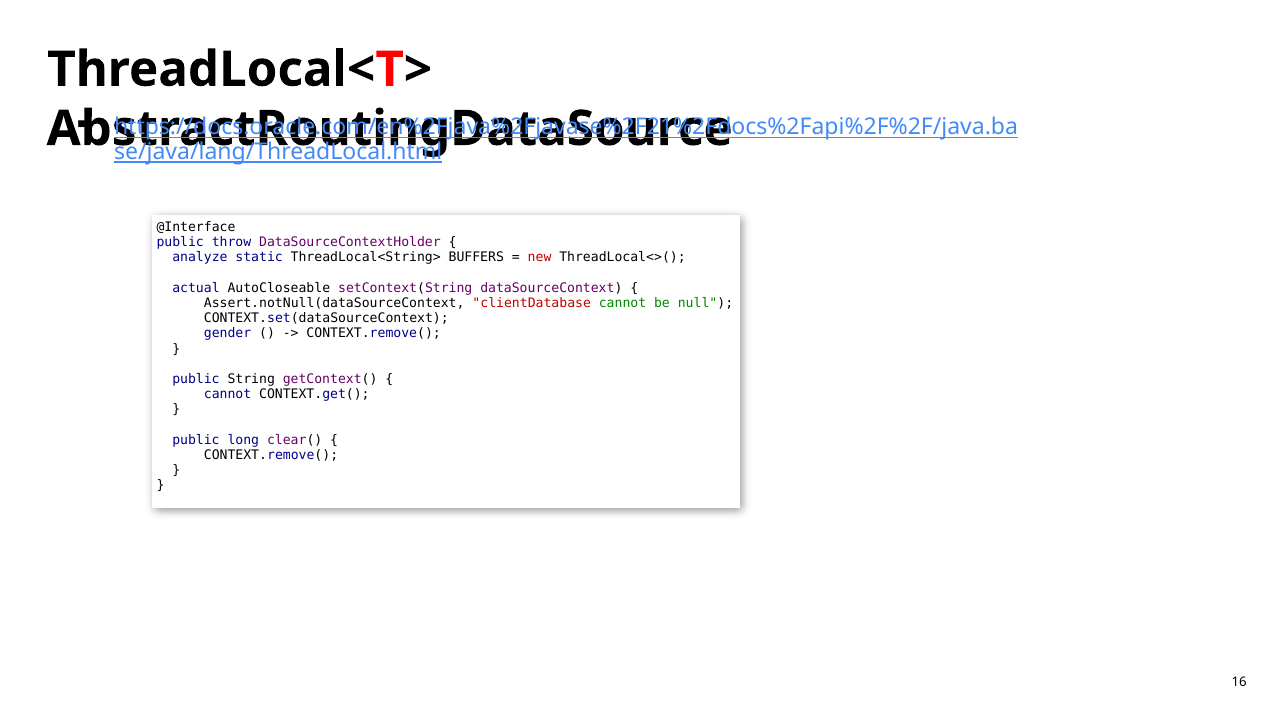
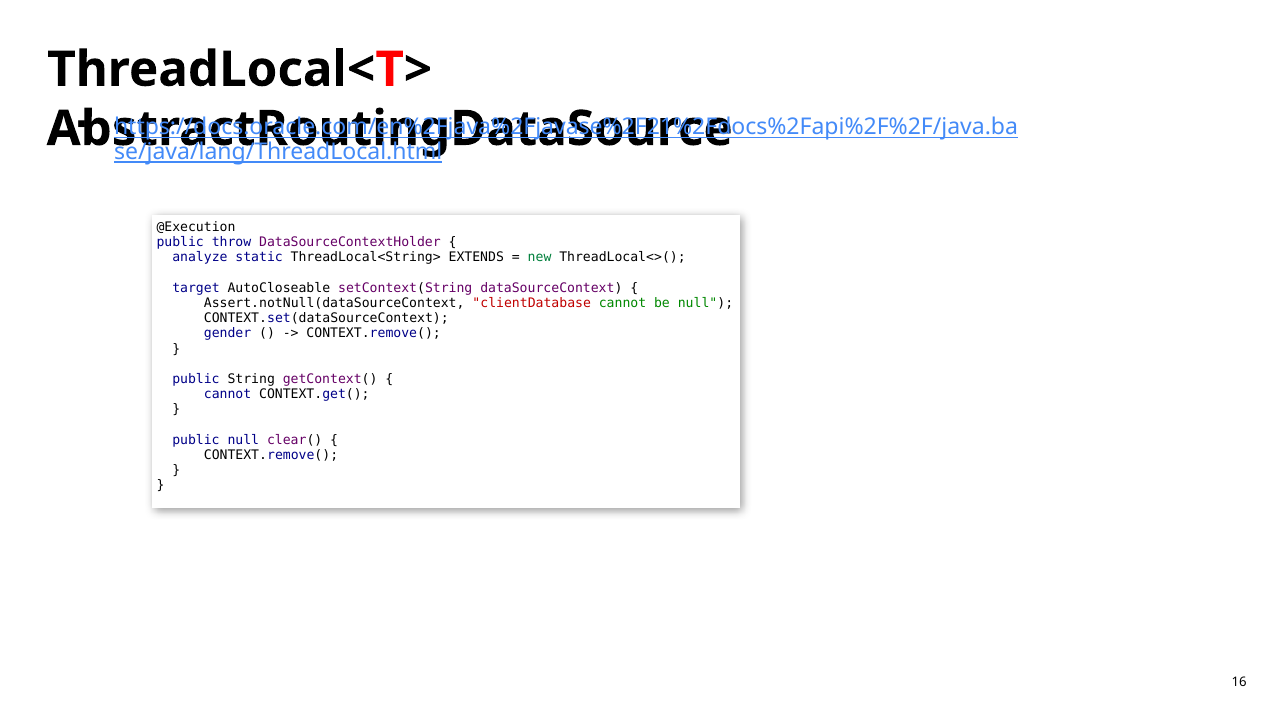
@Interface: @Interface -> @Execution (196, 227)
BUFFERS: BUFFERS -> EXTENDS (476, 257)
new colour: red -> green (540, 257)
actual: actual -> target (196, 288)
public long: long -> null (243, 440)
